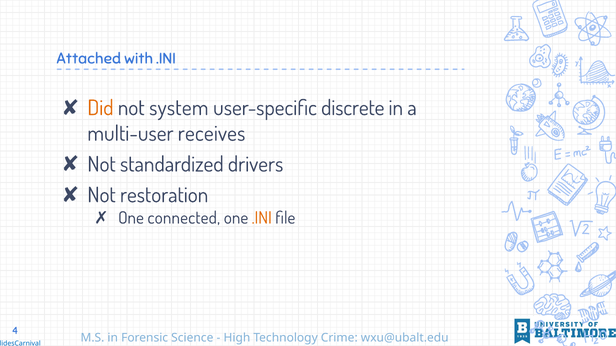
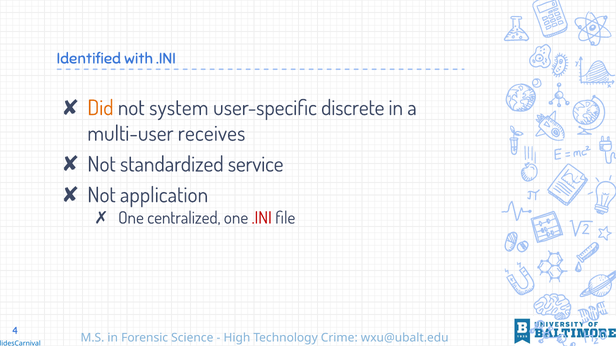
Attached: Attached -> Identified (89, 59)
drivers: drivers -> service (256, 165)
restoration: restoration -> application (164, 196)
connected: connected -> centralized (184, 218)
.INI colour: orange -> red (262, 218)
